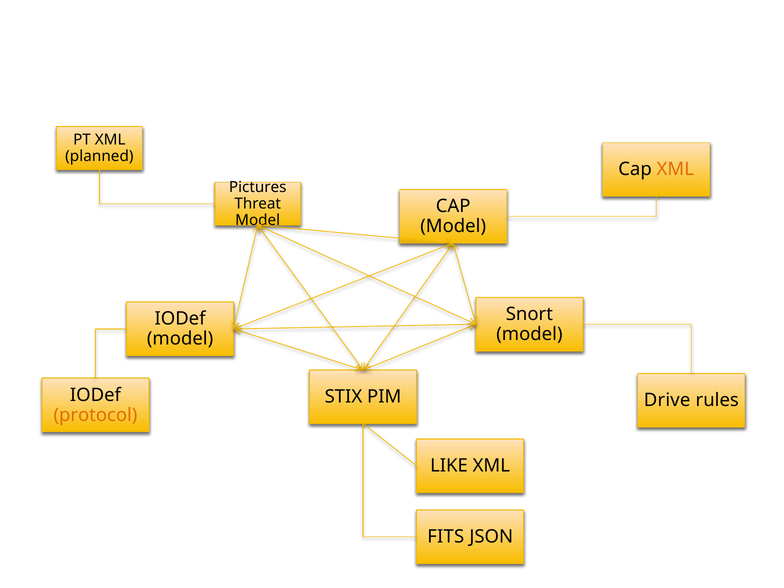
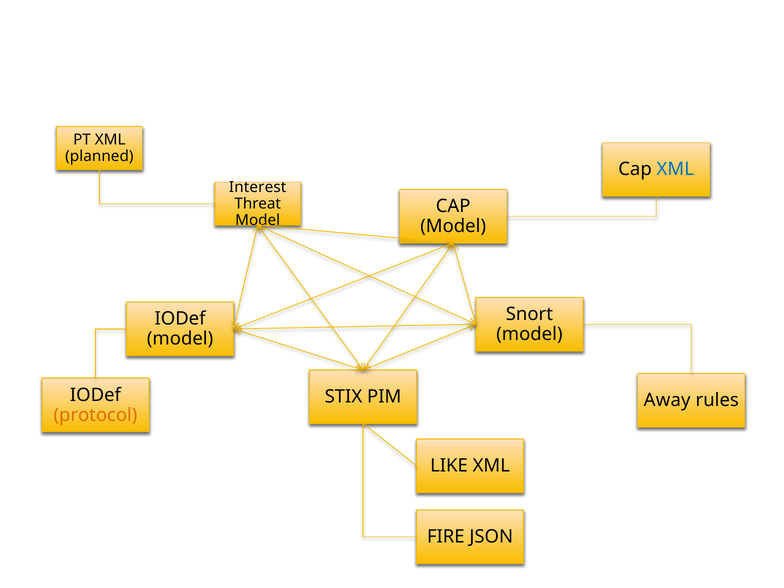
XML colour: orange -> blue (675, 169)
Pictures: Pictures -> Interest (258, 187)
Drive: Drive -> Away (667, 400)
FITS: FITS -> FIRE (446, 537)
